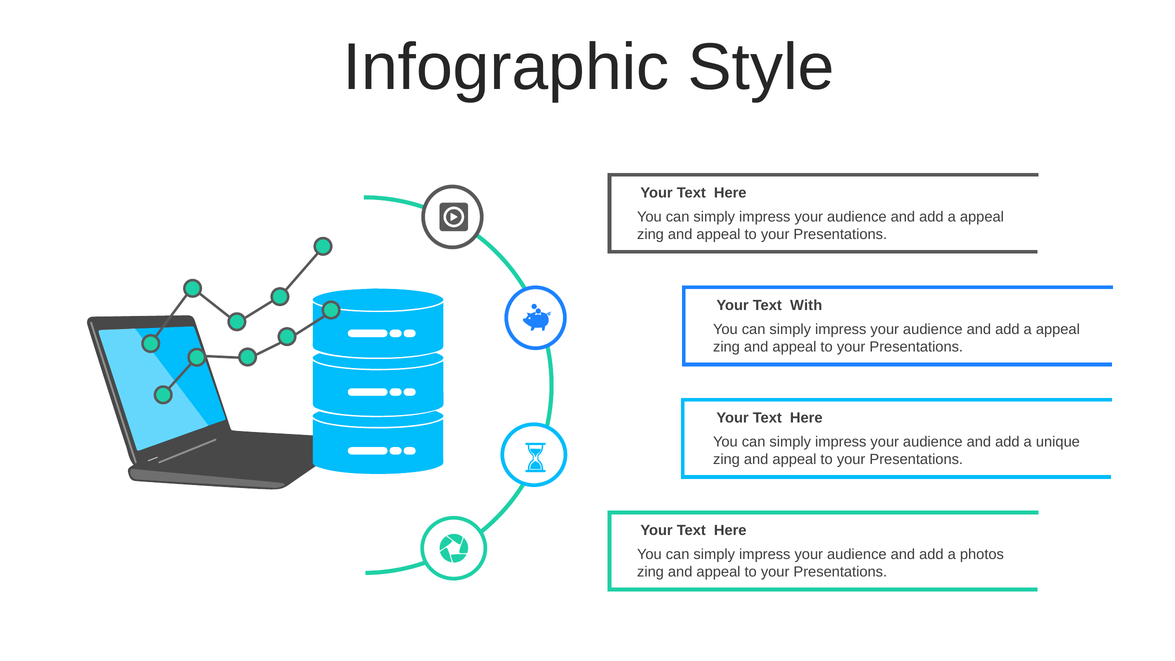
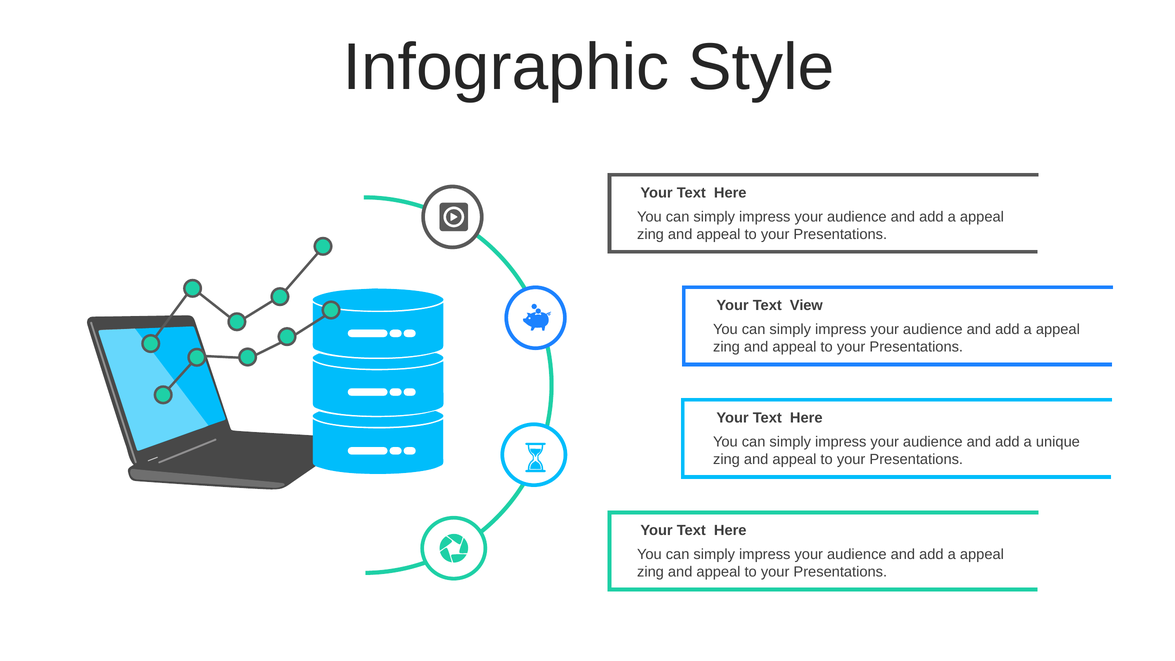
With: With -> View (806, 305)
photos: photos -> appeal (982, 554)
